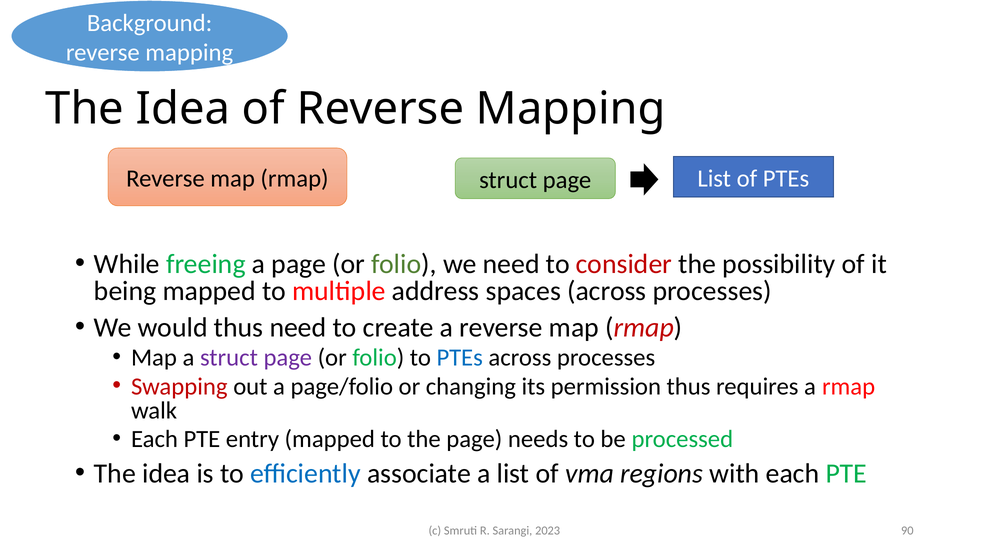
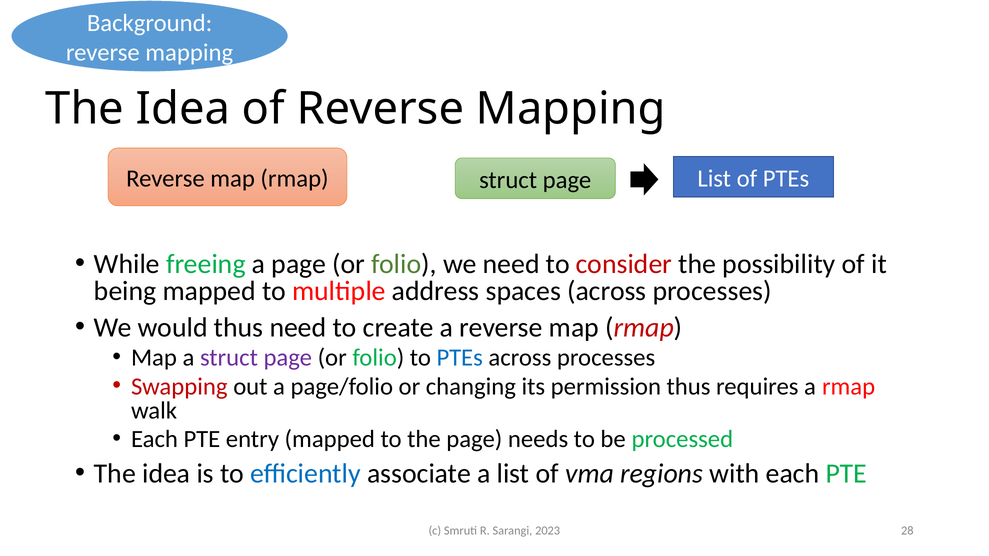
90: 90 -> 28 (907, 531)
